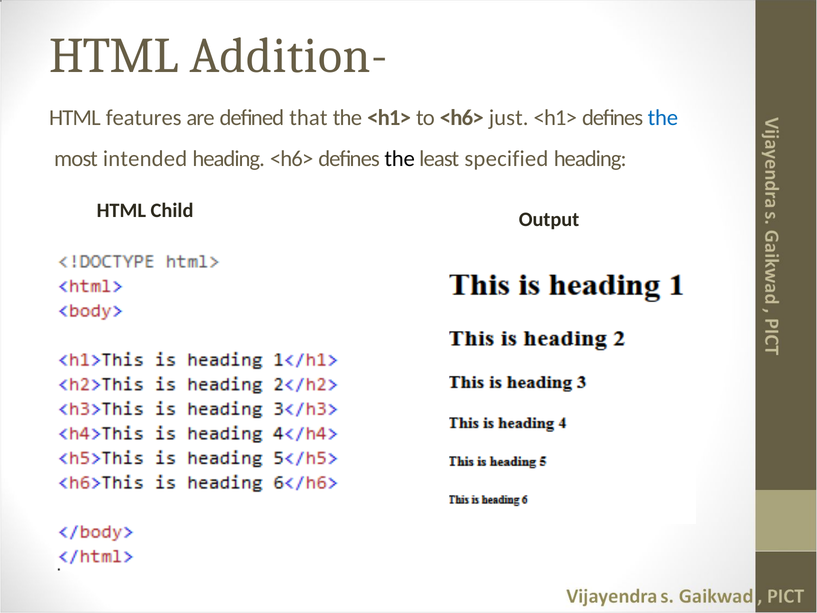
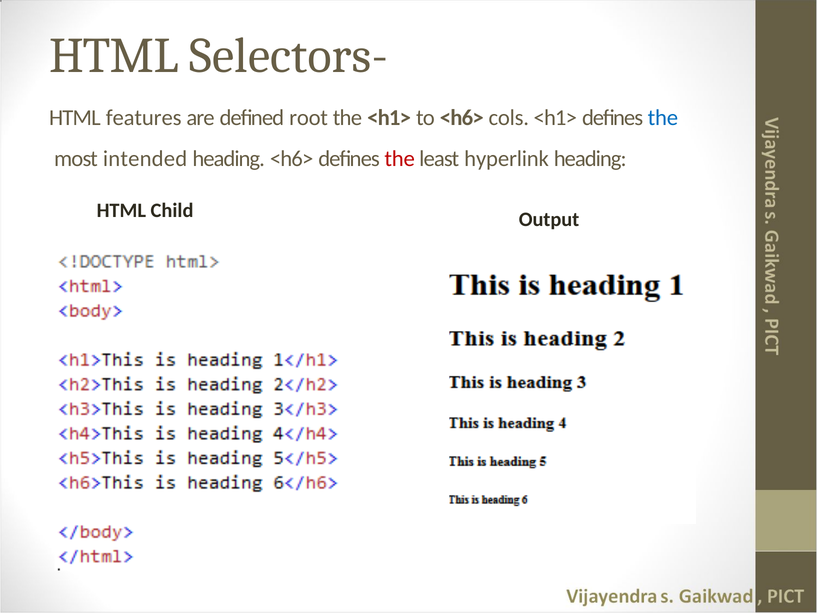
Addition-: Addition- -> Selectors- (289, 56)
that: that -> root (309, 118)
just: just -> cols (509, 118)
the colour: black -> red (400, 159)
specified: specified -> hyperlink (507, 159)
